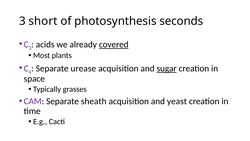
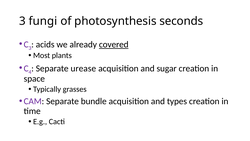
short: short -> fungi (43, 21)
sugar underline: present -> none (167, 68)
sheath: sheath -> bundle (94, 101)
yeast: yeast -> types (177, 101)
